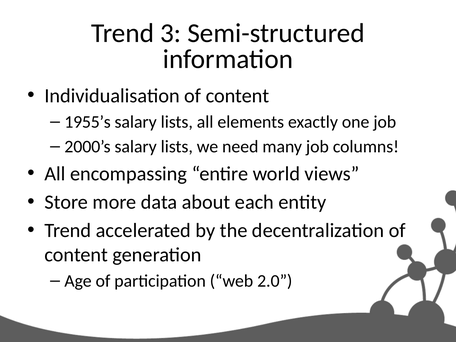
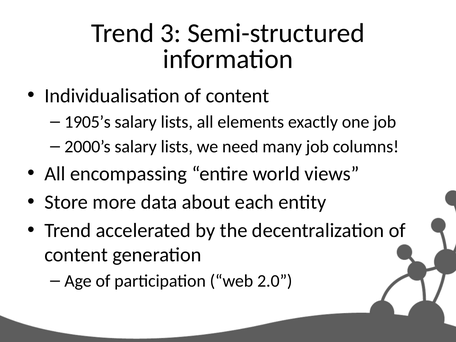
1955’s: 1955’s -> 1905’s (88, 122)
